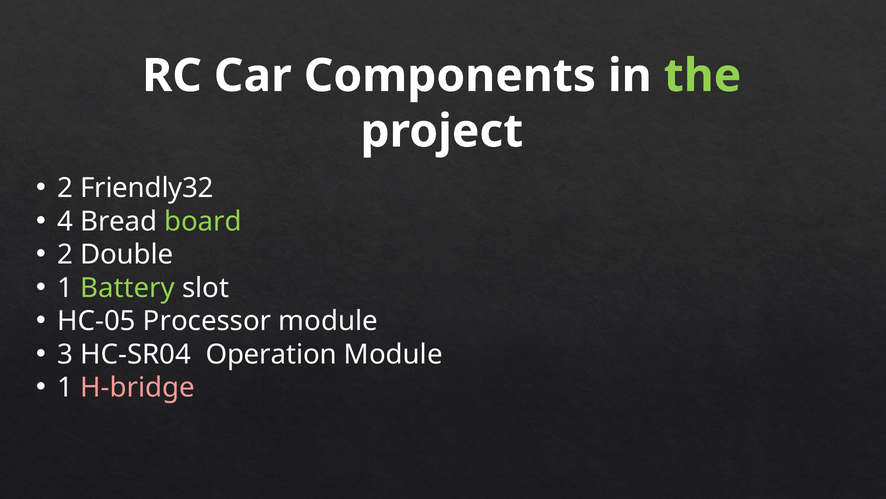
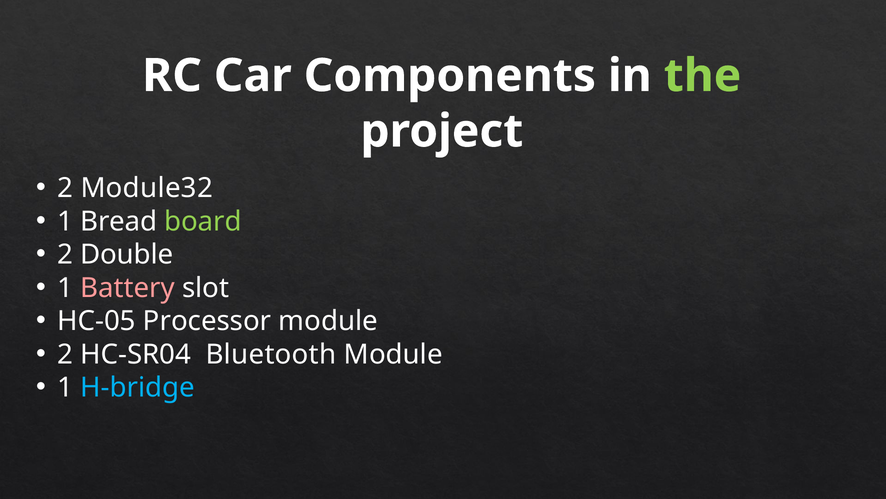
Friendly32: Friendly32 -> Module32 (147, 188)
4: 4 -> 1 (65, 221)
Battery colour: light green -> pink (128, 288)
3: 3 -> 2 (65, 354)
Operation: Operation -> Bluetooth (271, 354)
H-bridge colour: pink -> light blue (138, 387)
